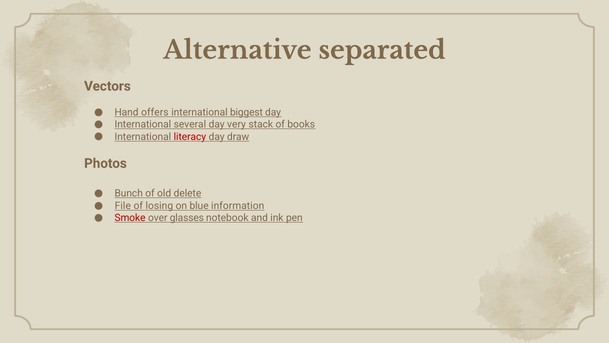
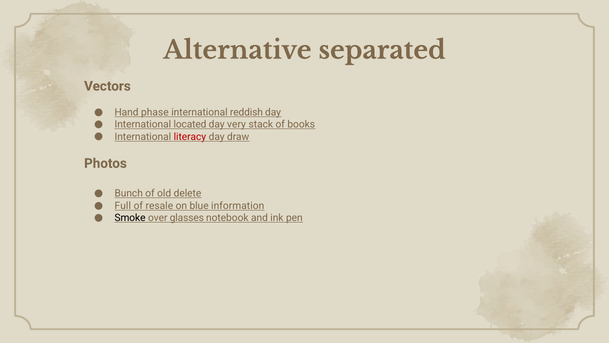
offers: offers -> phase (155, 112)
biggest: biggest -> reddish (246, 112)
several: several -> located (190, 124)
File: File -> Full (123, 206)
losing: losing -> resale (159, 206)
Smoke colour: red -> black (130, 218)
